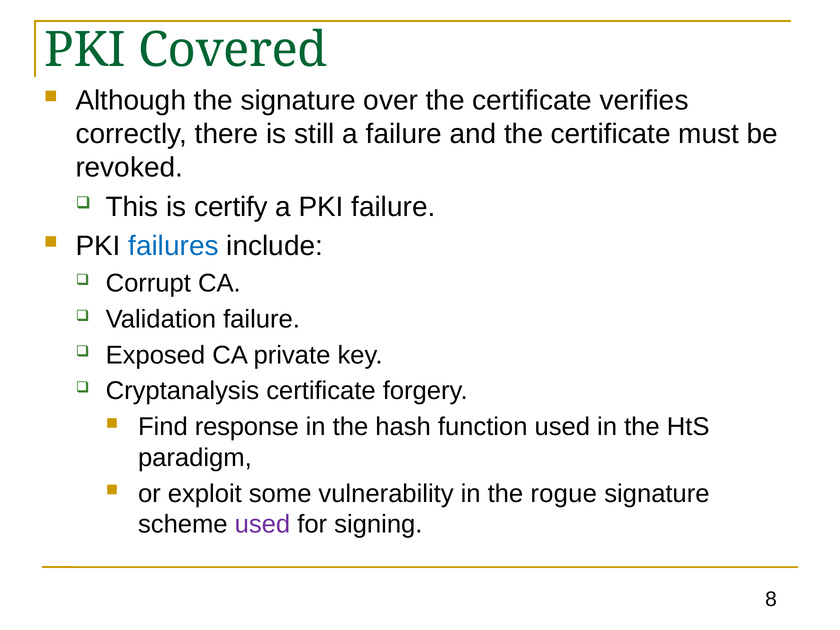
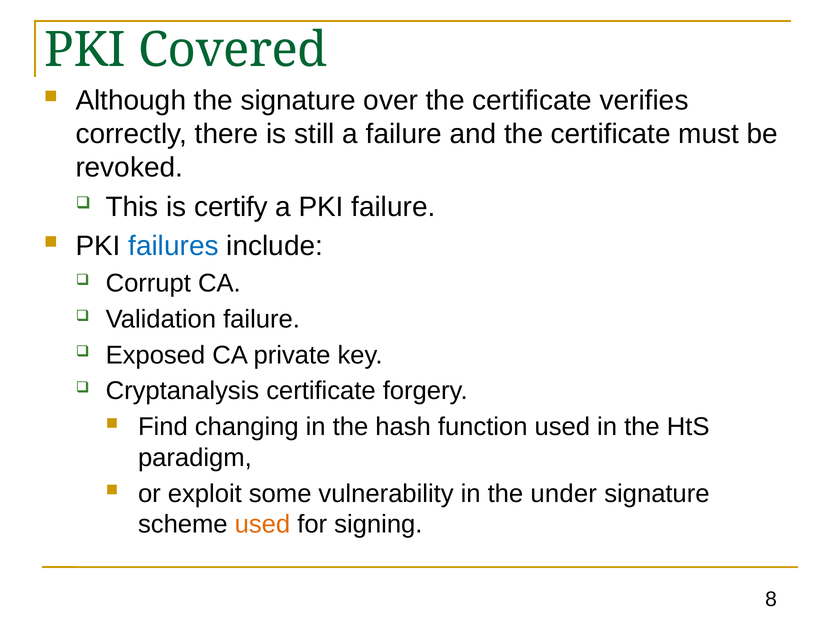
response: response -> changing (247, 427)
rogue: rogue -> under (564, 494)
used colour: purple -> orange (262, 524)
